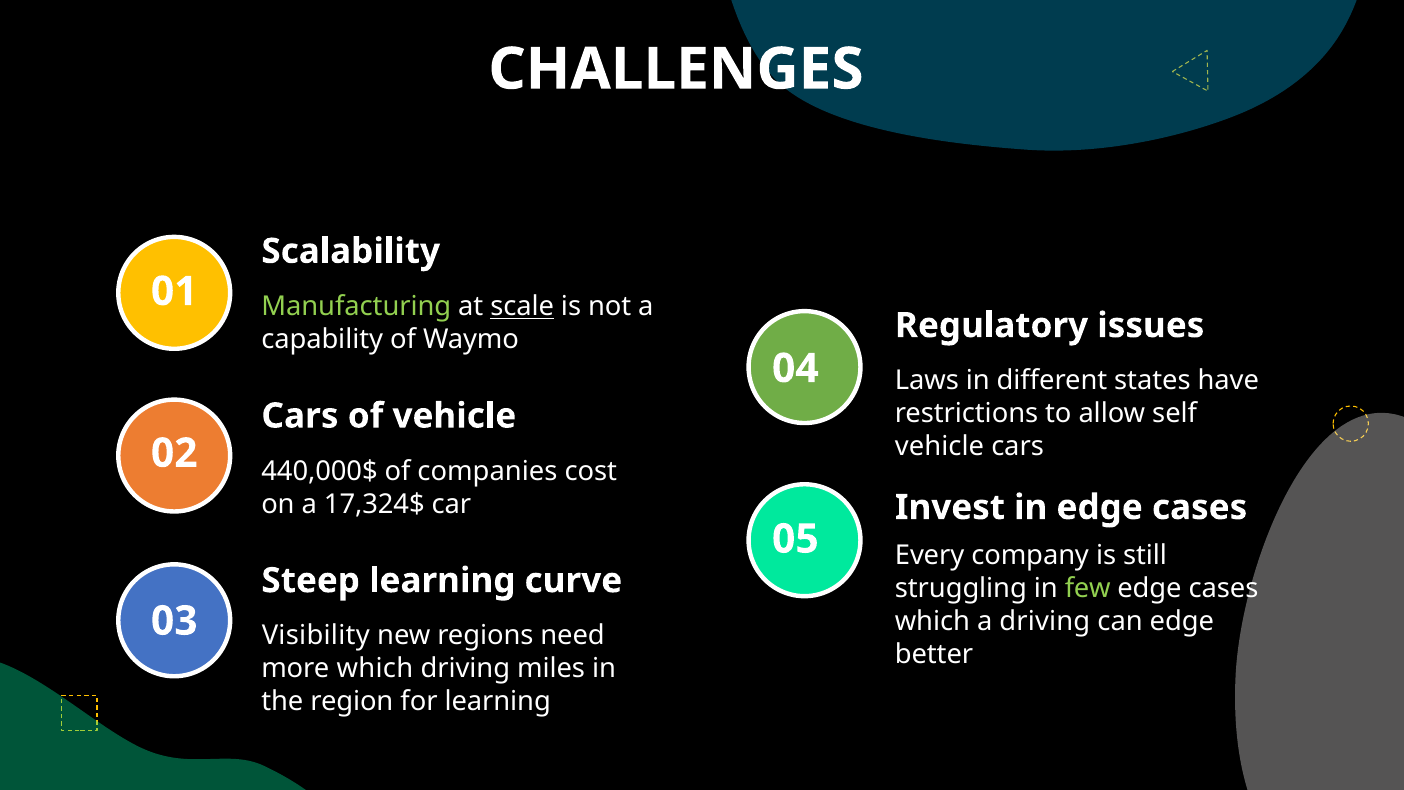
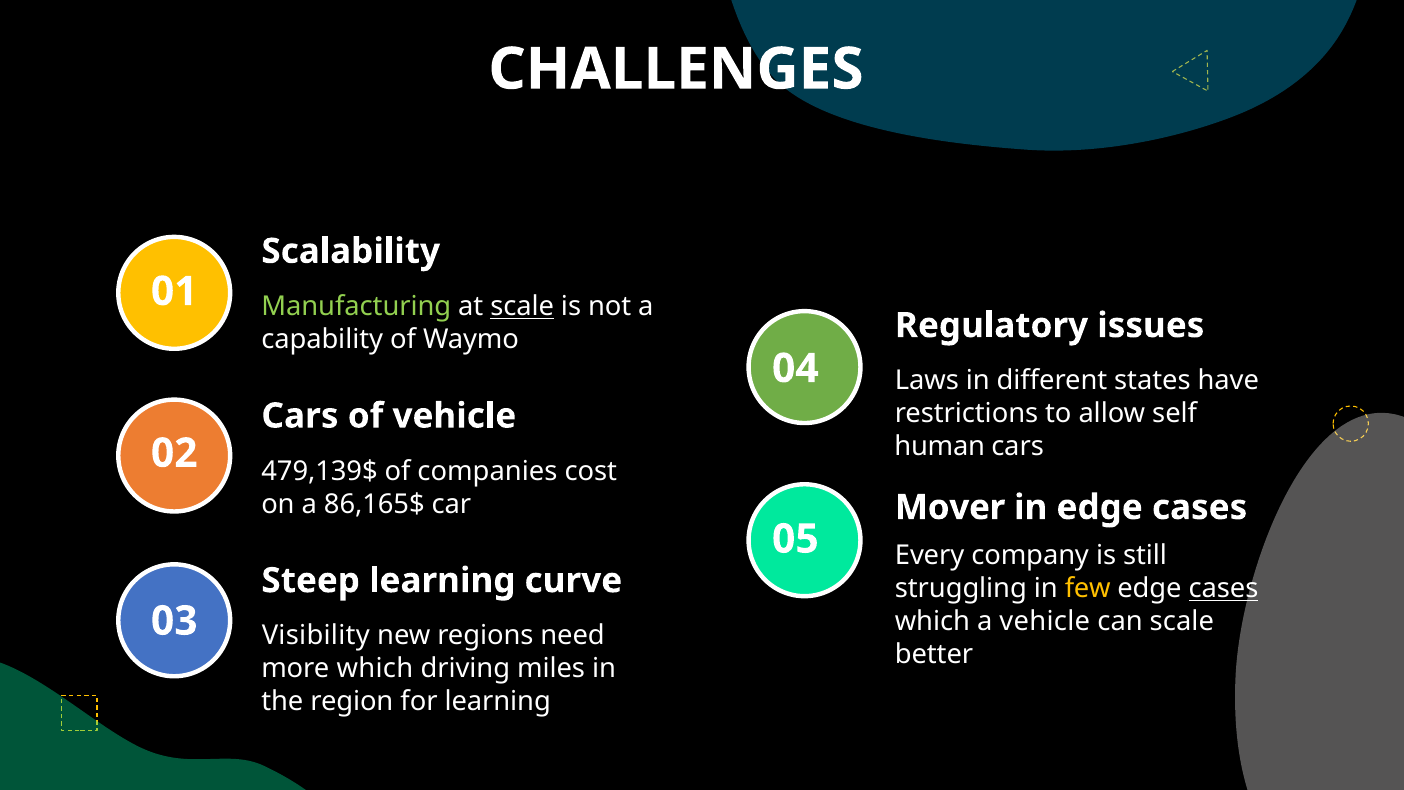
vehicle: vehicle -> human (940, 446)
440,000$: 440,000$ -> 479,139$ (320, 471)
17,324$: 17,324$ -> 86,165$ (374, 504)
Invest: Invest -> Mover (950, 507)
few colour: light green -> yellow (1088, 588)
cases underline: none -> present (1223, 588)
a driving: driving -> vehicle (1045, 621)
can edge: edge -> scale (1182, 621)
